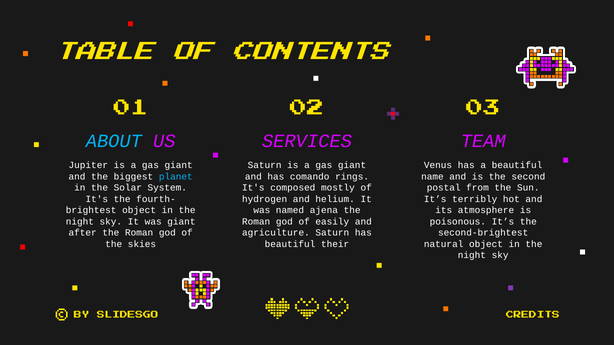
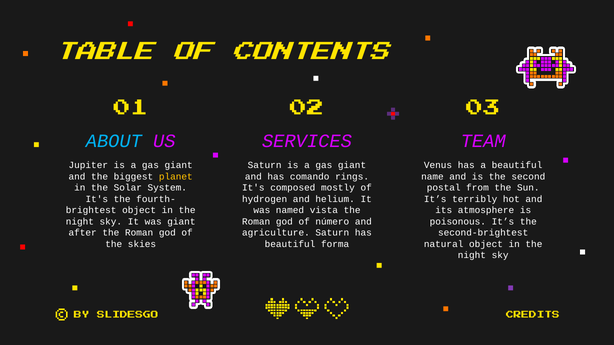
planet colour: light blue -> yellow (176, 177)
ajena: ajena -> vista (324, 210)
easily: easily -> número (332, 222)
their: their -> forma (335, 244)
